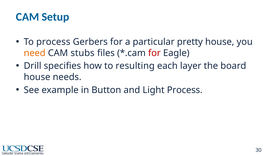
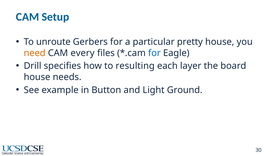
To process: process -> unroute (53, 42)
stubs: stubs -> every (83, 53)
for colour: red -> blue (154, 53)
Light Process: Process -> Ground (185, 90)
